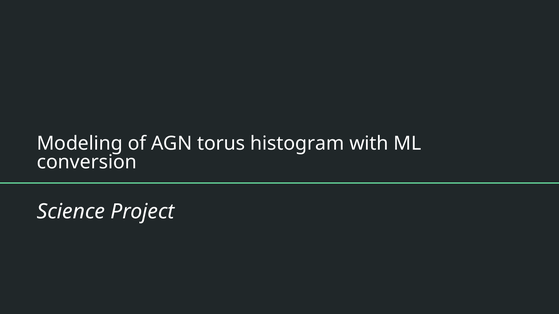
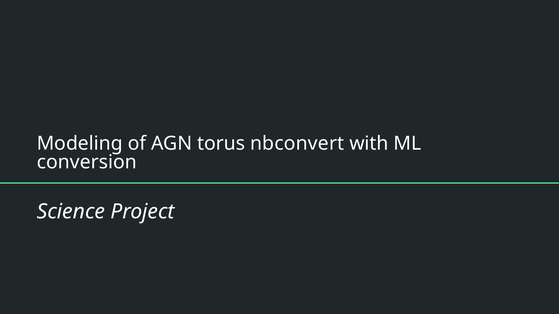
histogram: histogram -> nbconvert (297, 144)
